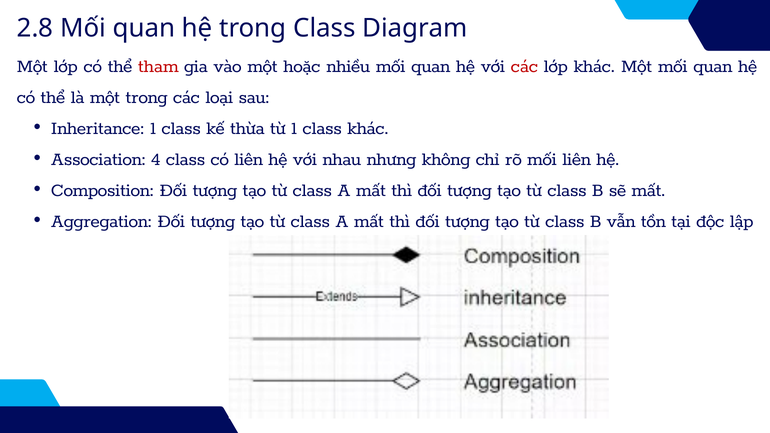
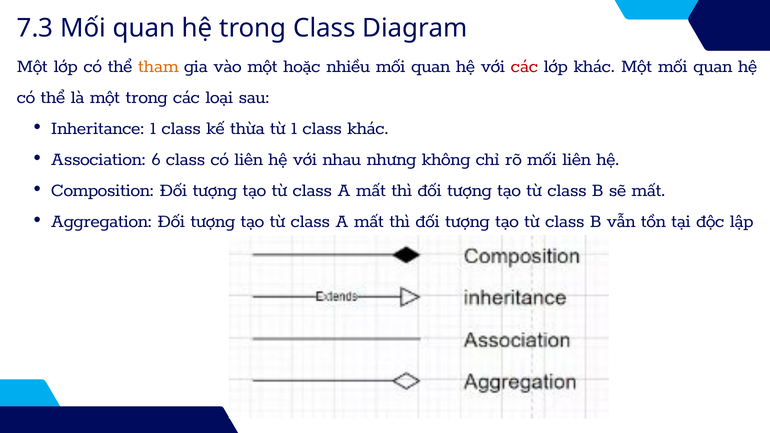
2.8: 2.8 -> 7.3 (35, 28)
tham colour: red -> orange (158, 66)
4: 4 -> 6 (156, 159)
